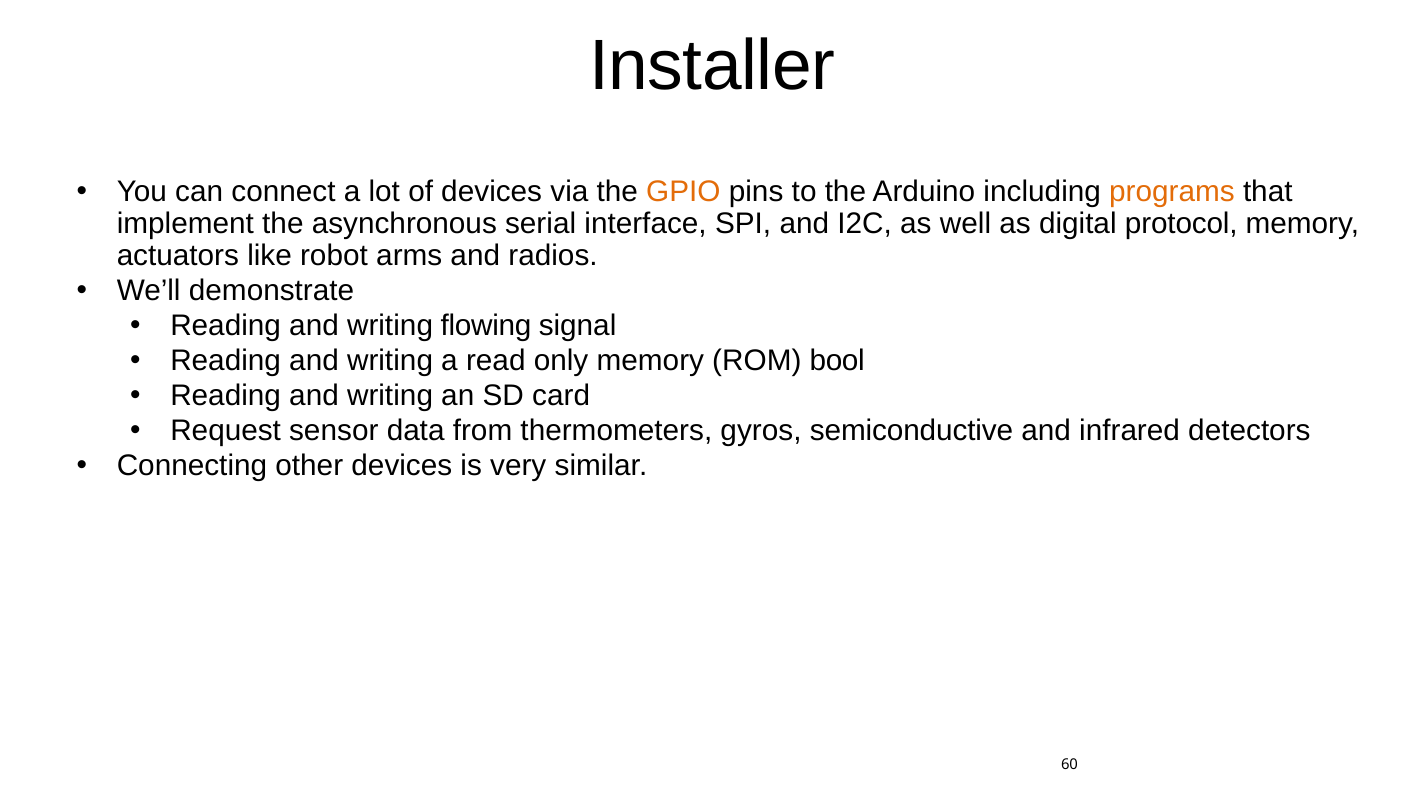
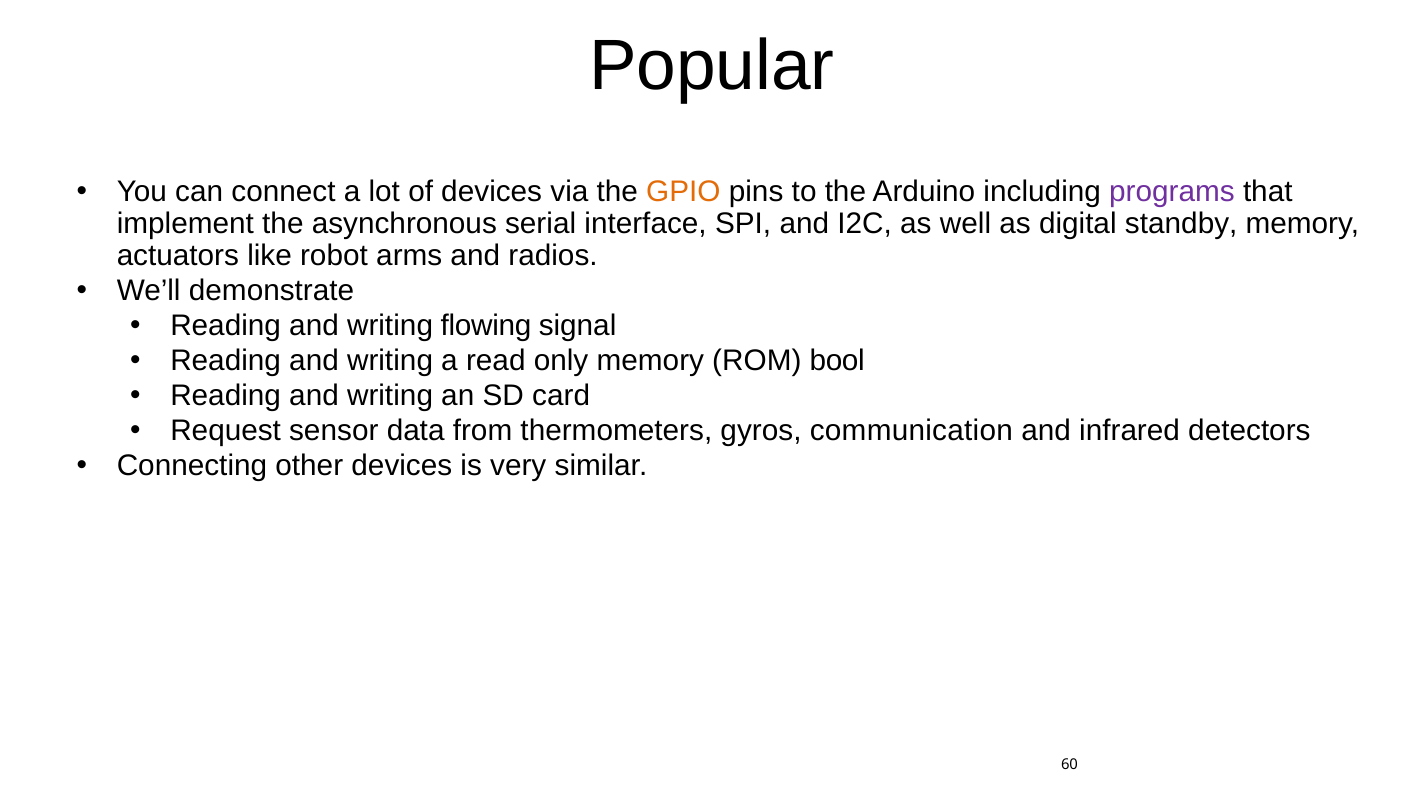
Installer: Installer -> Popular (712, 66)
programs colour: orange -> purple (1172, 191)
protocol: protocol -> standby (1181, 224)
semiconductive: semiconductive -> communication (911, 431)
